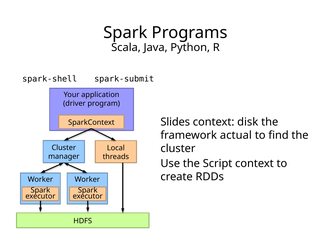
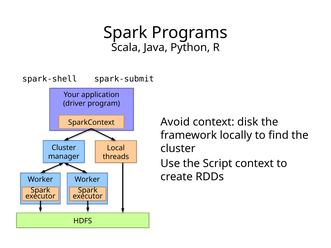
Slides: Slides -> Avoid (175, 122)
actual: actual -> locally (236, 135)
